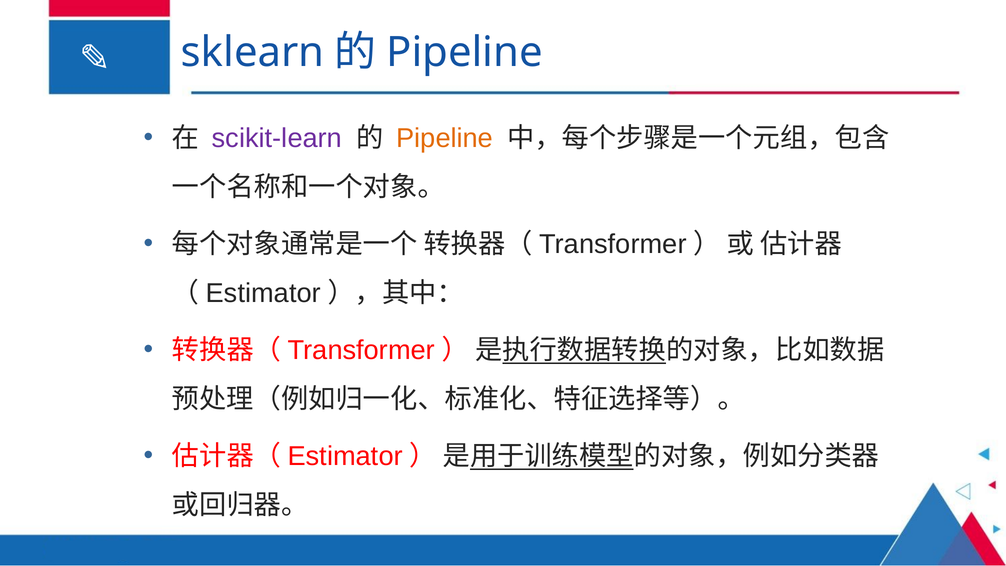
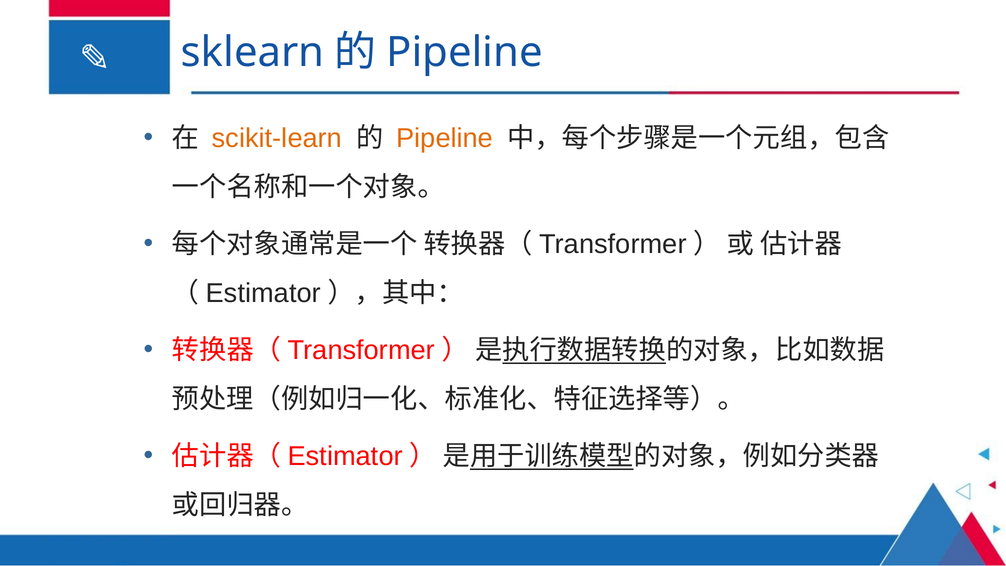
scikit-learn colour: purple -> orange (277, 138)
